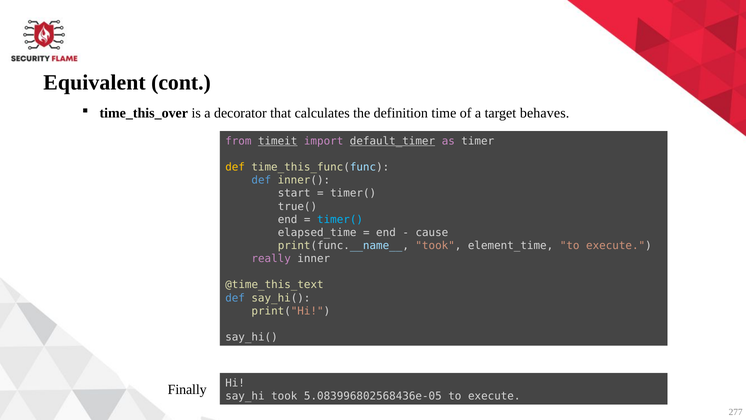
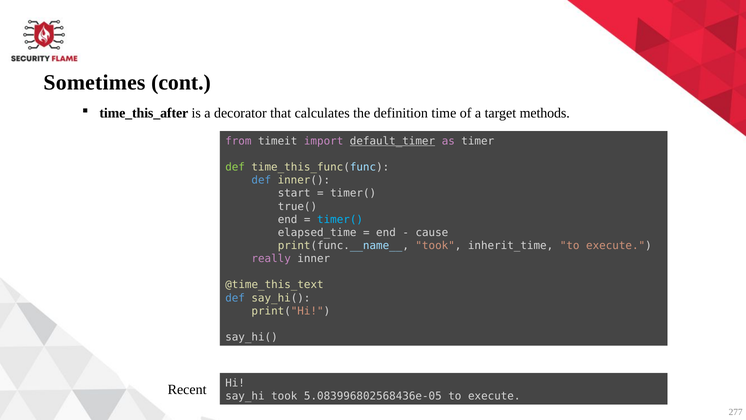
Equivalent: Equivalent -> Sometimes (94, 82)
time_this_over: time_this_over -> time_this_after (144, 113)
behaves: behaves -> methods (545, 113)
timeit underline: present -> none (278, 141)
def colour: yellow -> light green (235, 167)
element_time: element_time -> inherit_time (511, 245)
Finally: Finally -> Recent (187, 389)
